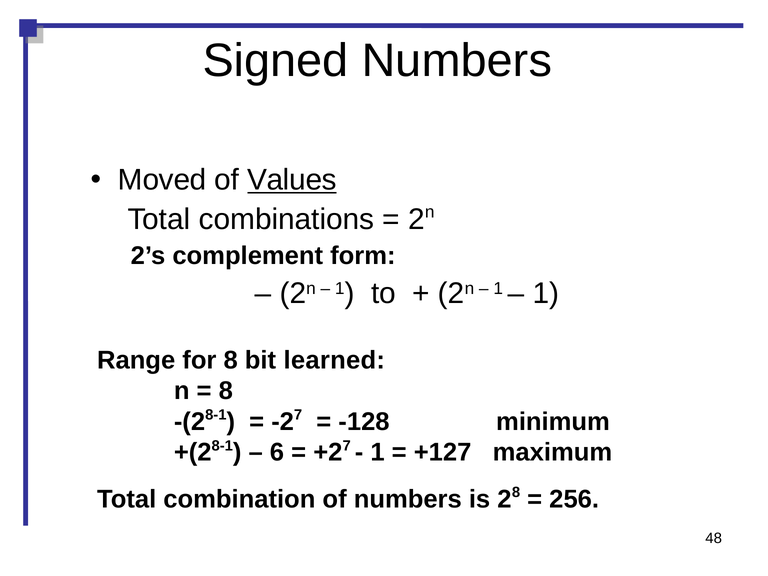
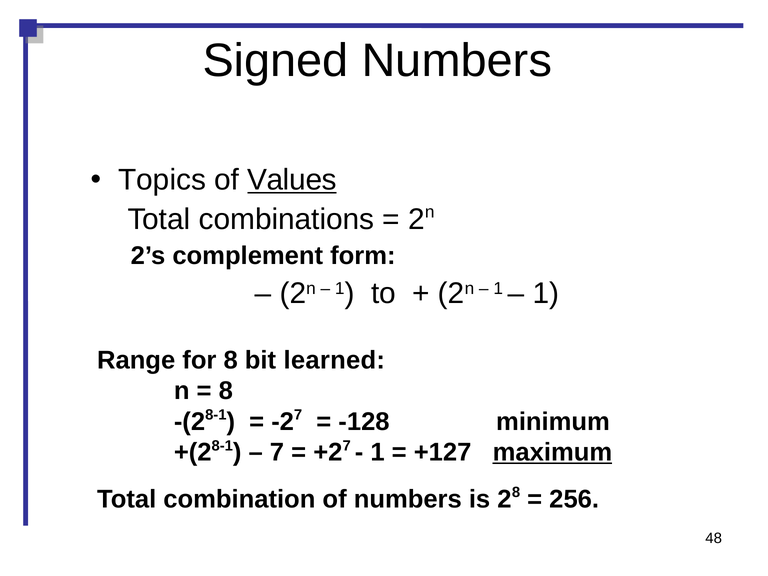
Moved: Moved -> Topics (162, 180)
6: 6 -> 7 (277, 452)
maximum underline: none -> present (552, 452)
